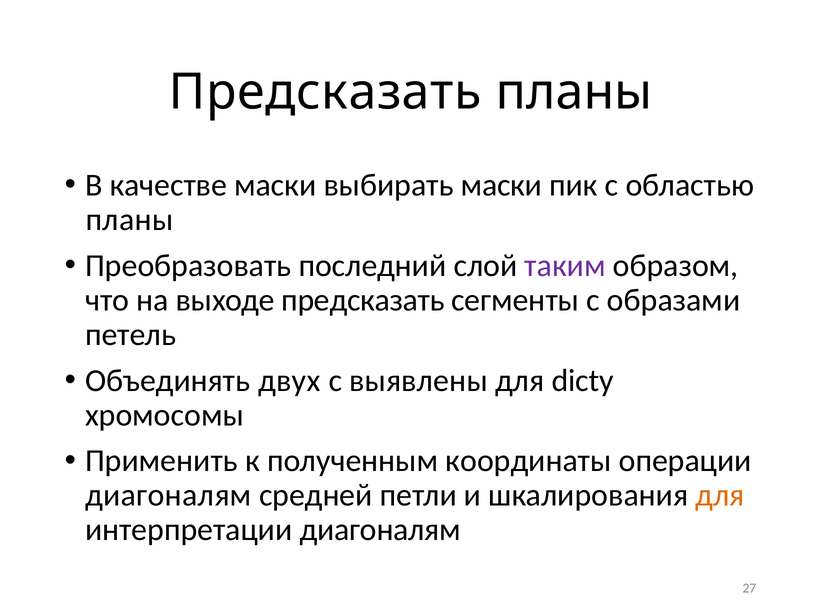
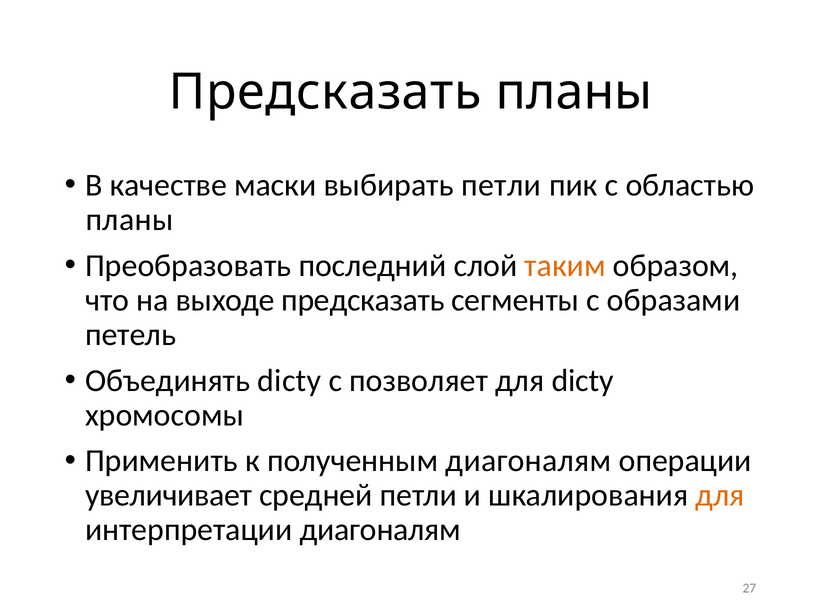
выбирать маски: маски -> петли (501, 185)
таким colour: purple -> orange (565, 265)
Объединять двух: двух -> dicty (289, 380)
выявлены: выявлены -> позволяет (419, 380)
полученным координаты: координаты -> диагоналям (528, 461)
диагоналям: диагоналям -> увеличивает (169, 495)
